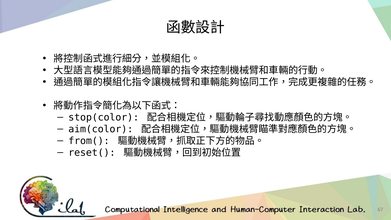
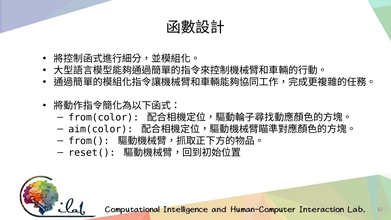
stop(color: stop(color -> from(color (104, 117)
